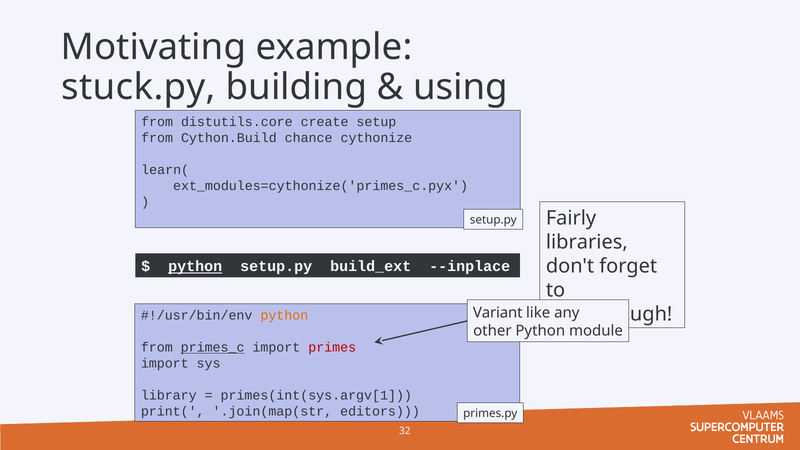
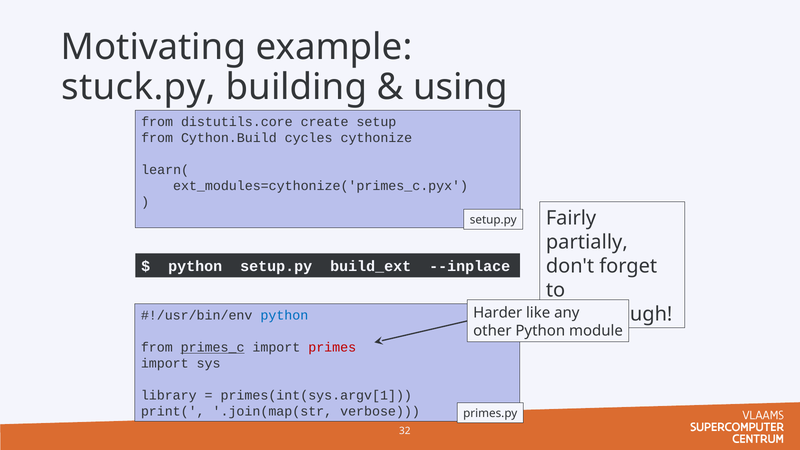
chance: chance -> cycles (309, 138)
libraries: libraries -> partially (587, 242)
python underline: present -> none (195, 266)
Variant: Variant -> Harder (498, 313)
python colour: orange -> blue (284, 315)
editors: editors -> verbose (380, 411)
